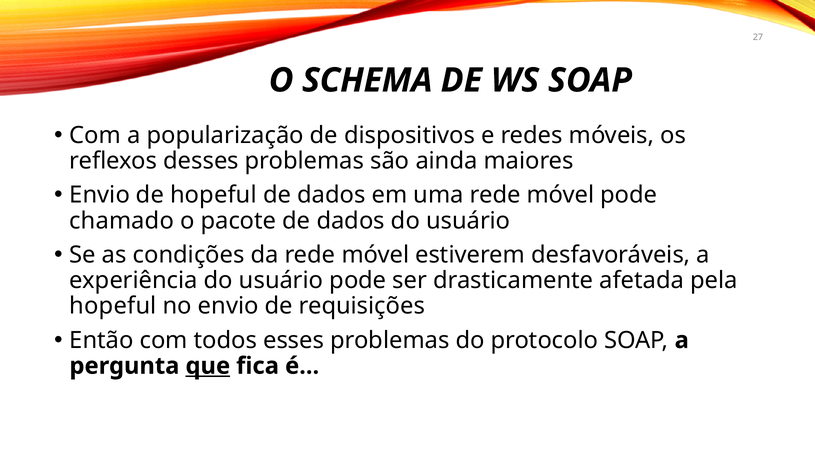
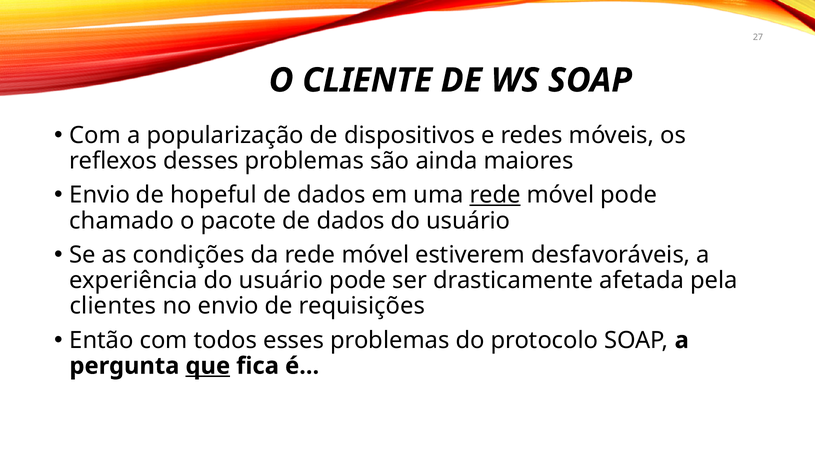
SCHEMA: SCHEMA -> CLIENTE (367, 80)
rede underline: none -> present (495, 195)
hopeful: hopeful -> clientes (113, 306)
